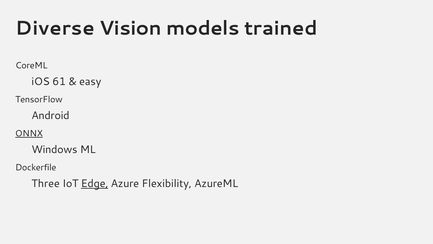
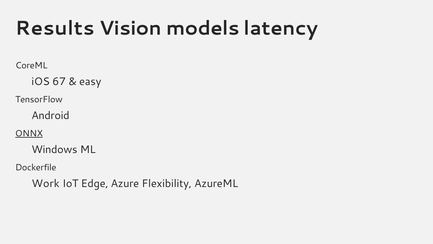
Diverse: Diverse -> Results (55, 28)
trained: trained -> latency (281, 28)
61: 61 -> 67 (59, 82)
Three: Three -> Work (46, 183)
Edge underline: present -> none (95, 183)
